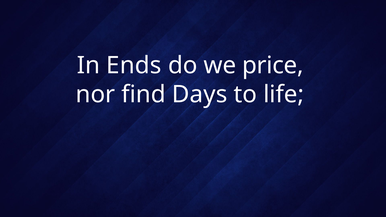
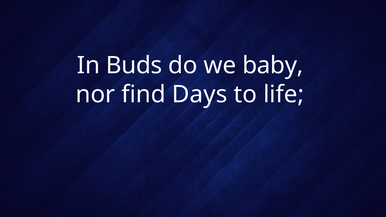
Ends: Ends -> Buds (134, 66)
price: price -> baby (273, 66)
